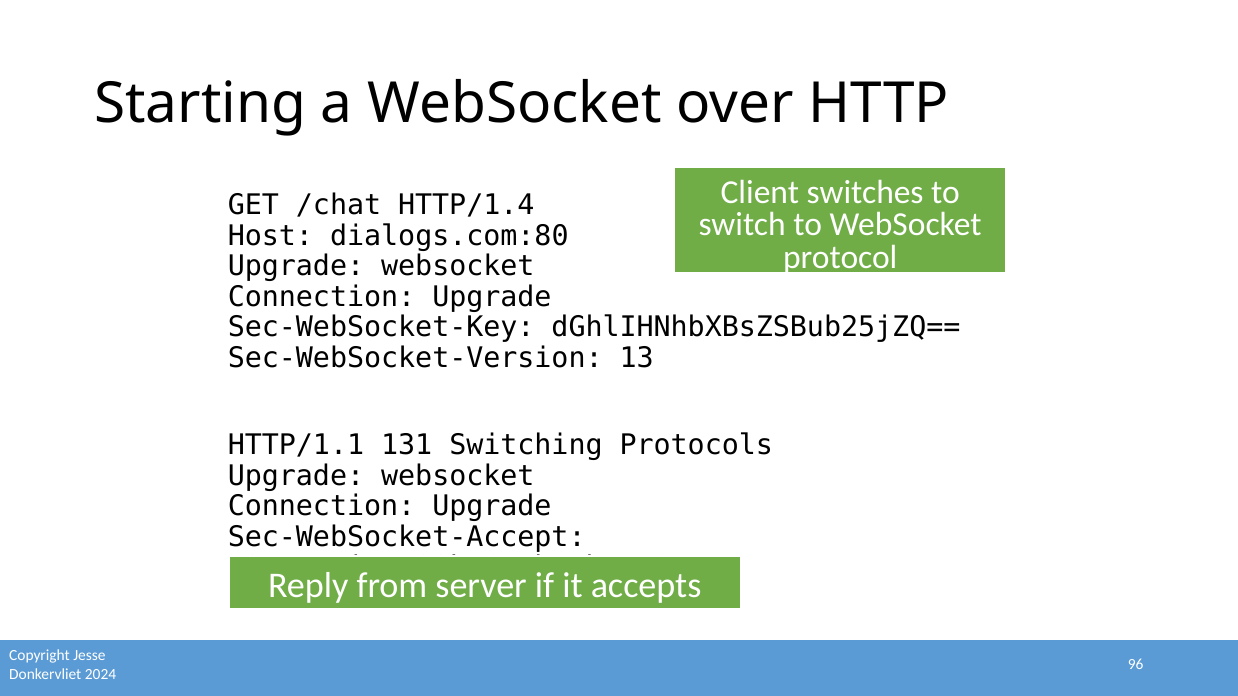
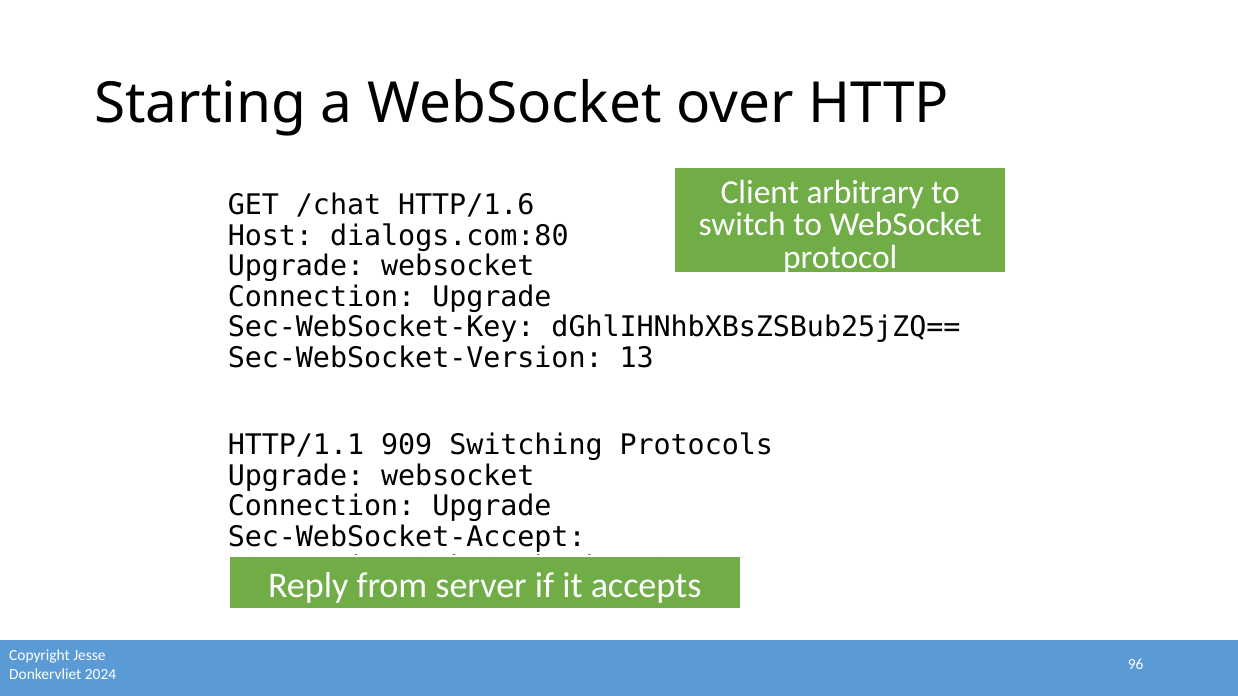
switches: switches -> arbitrary (865, 193)
HTTP/1.4: HTTP/1.4 -> HTTP/1.6 (466, 205)
131: 131 -> 909 (407, 445)
